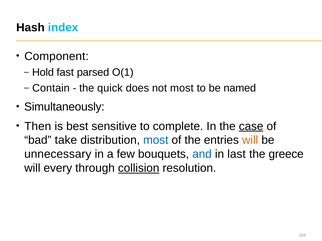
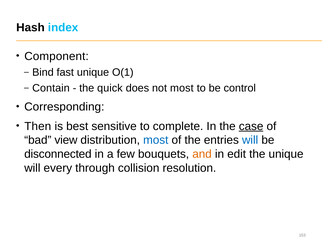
Hold: Hold -> Bind (43, 73)
fast parsed: parsed -> unique (93, 73)
named: named -> control (240, 88)
Simultaneously: Simultaneously -> Corresponding (64, 107)
take: take -> view (66, 140)
will colour: orange -> blue (250, 140)
unnecessary: unnecessary -> disconnected (58, 154)
and colour: blue -> orange (202, 154)
last: last -> edit (237, 154)
the greece: greece -> unique (286, 154)
collision underline: present -> none (139, 168)
